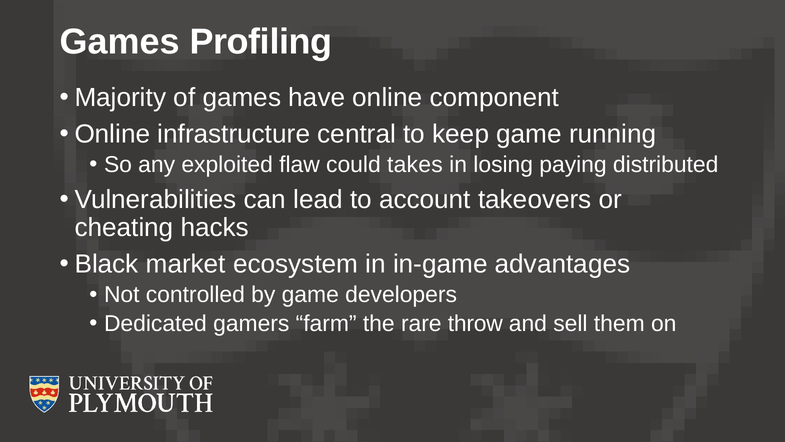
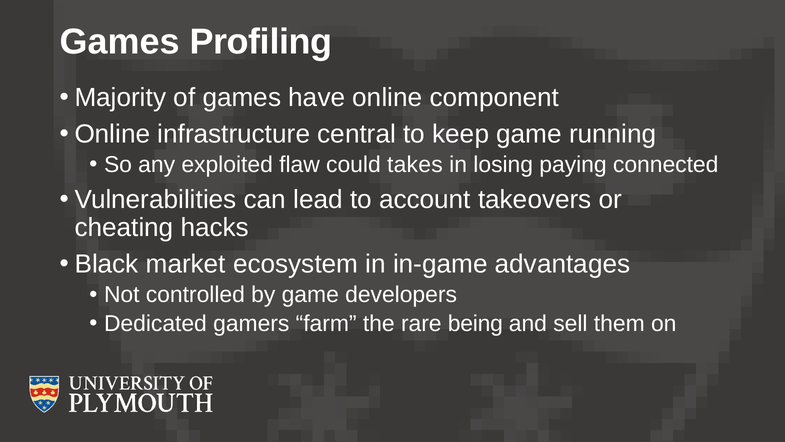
distributed: distributed -> connected (666, 165)
throw: throw -> being (475, 323)
